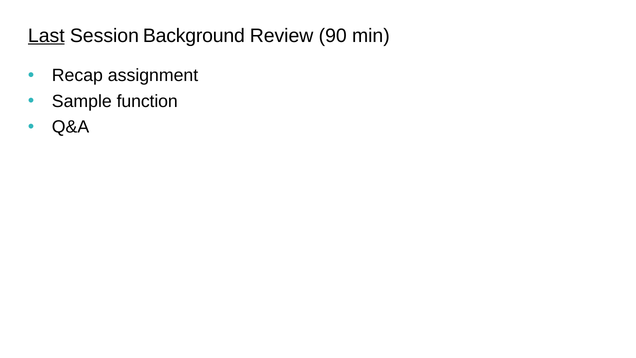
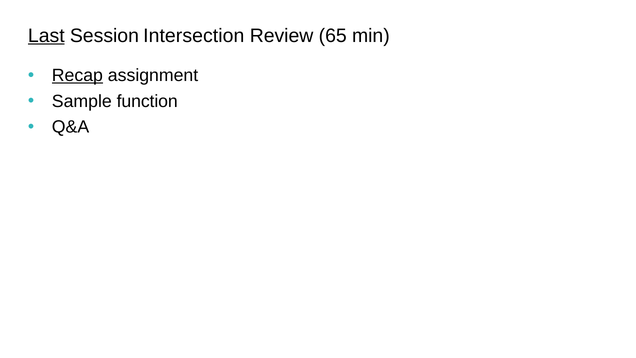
Background: Background -> Intersection (194, 36)
90: 90 -> 65 (333, 36)
Recap underline: none -> present (77, 76)
